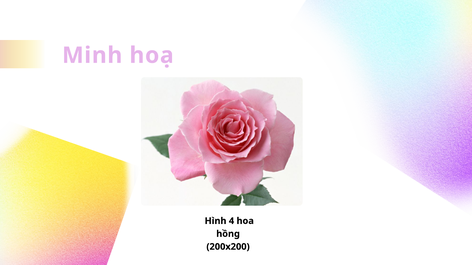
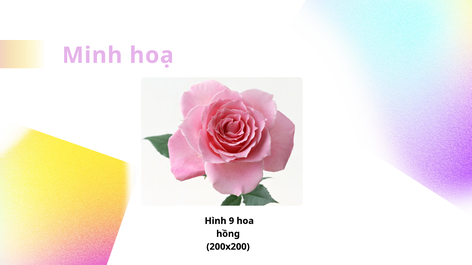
4: 4 -> 9 (231, 221)
